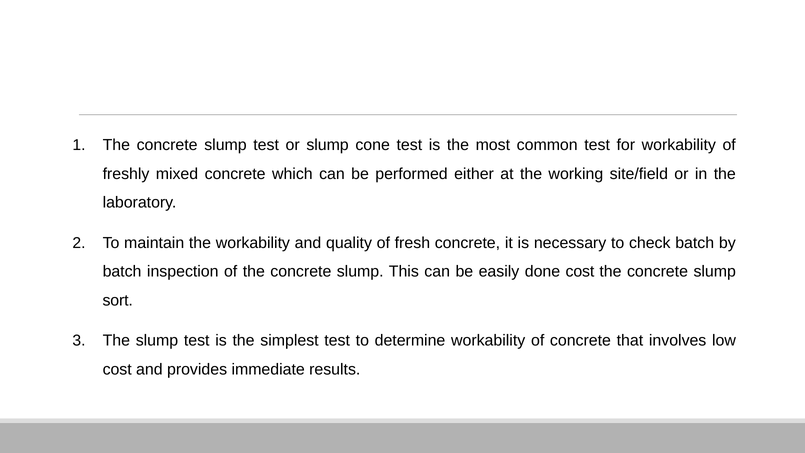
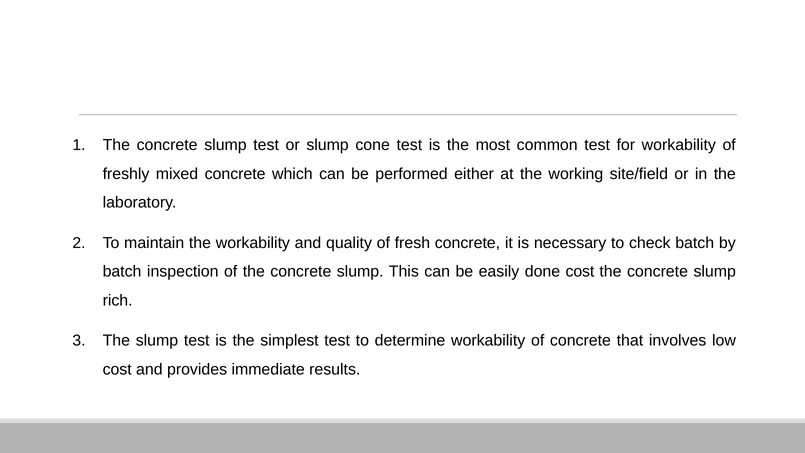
sort: sort -> rich (118, 300)
